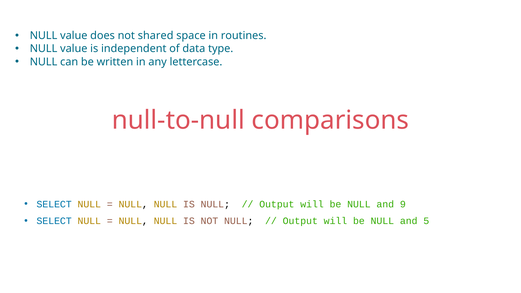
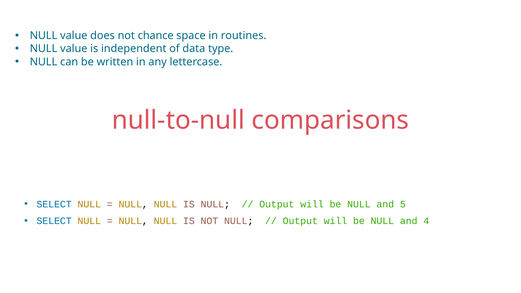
shared: shared -> chance (156, 36)
9: 9 -> 5 (403, 204)
5: 5 -> 4 (426, 221)
